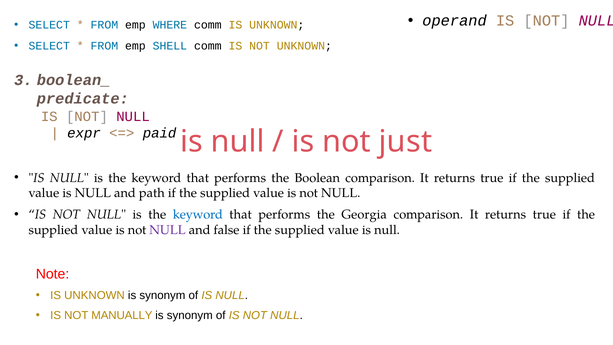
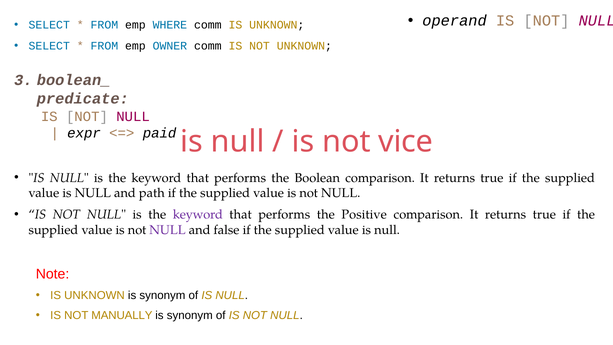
SHELL: SHELL -> OWNER (170, 46)
just: just -> vice (406, 142)
keyword colour: blue -> purple (198, 215)
Georgia: Georgia -> Positive (364, 215)
